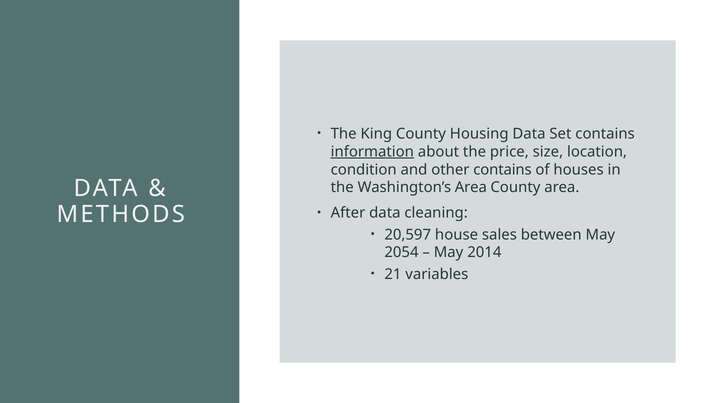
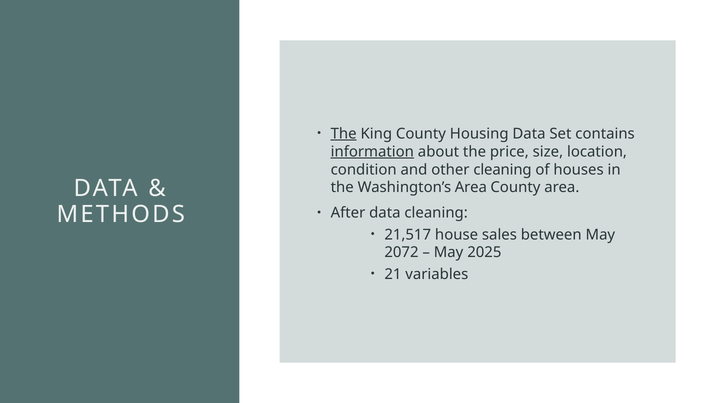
The underline: none -> present (344, 134)
other contains: contains -> cleaning (503, 169)
20,597: 20,597 -> 21,517 (408, 234)
2054: 2054 -> 2072 (401, 252)
2014: 2014 -> 2025 (484, 252)
